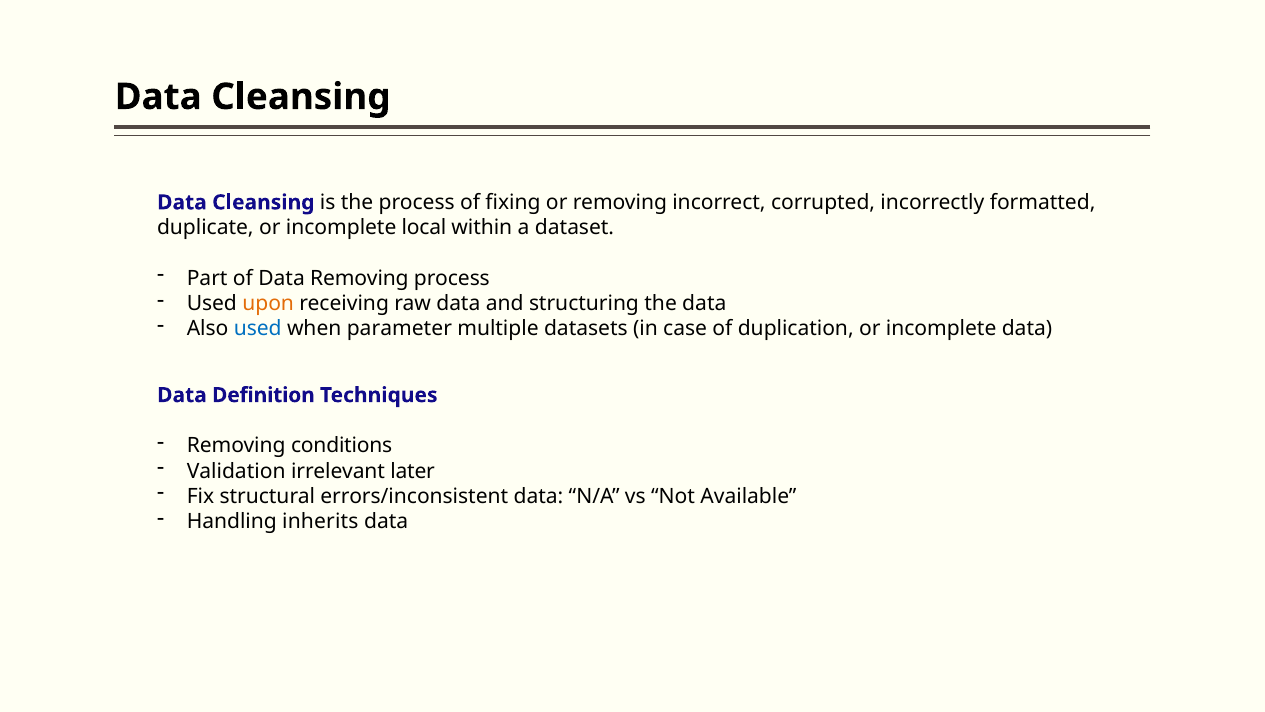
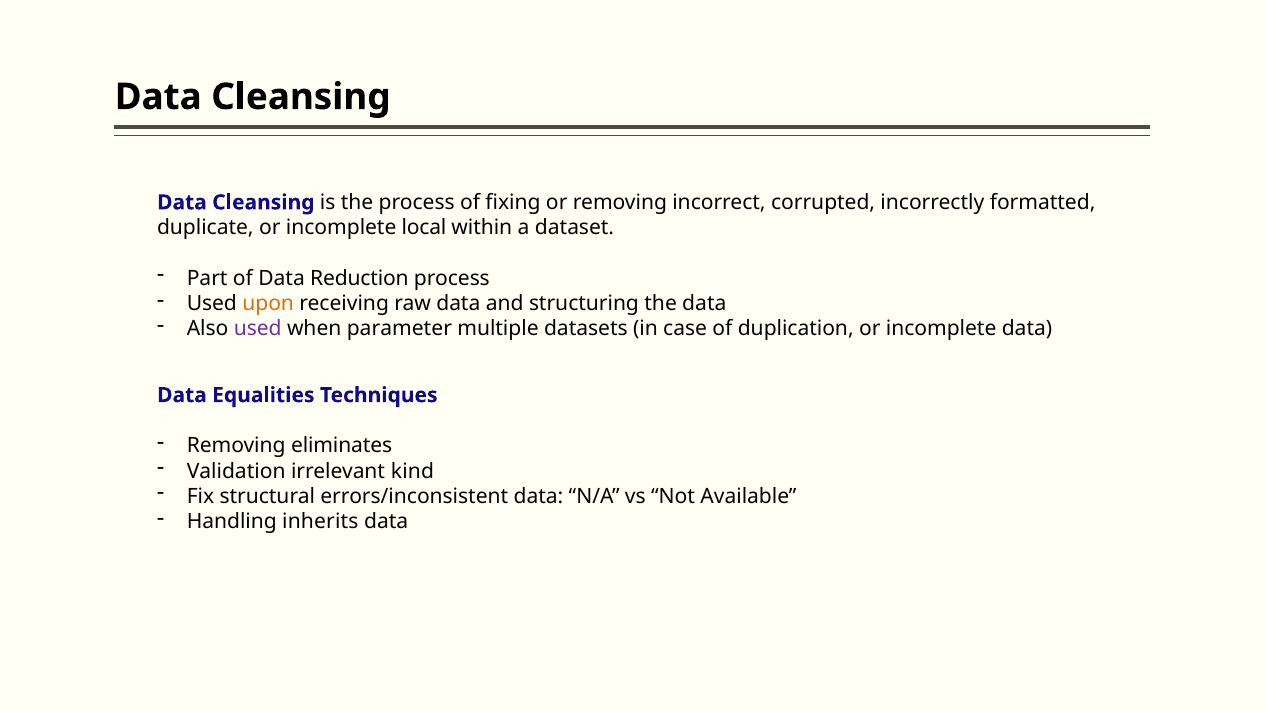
Data Removing: Removing -> Reduction (359, 278)
used colour: blue -> purple (258, 329)
Definition: Definition -> Equalities (263, 395)
conditions: conditions -> eliminates (342, 446)
later: later -> kind (412, 471)
